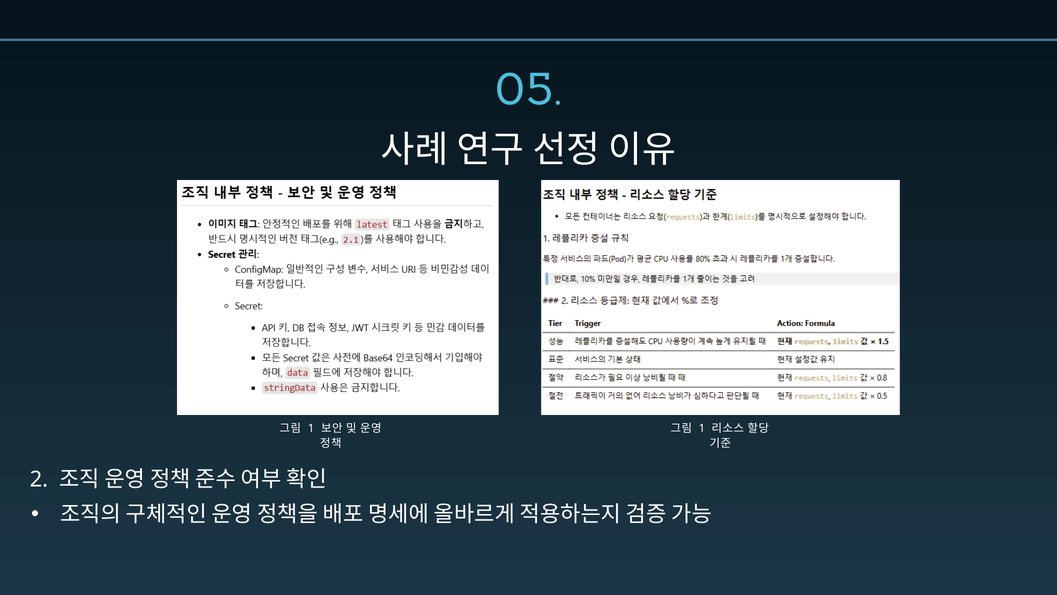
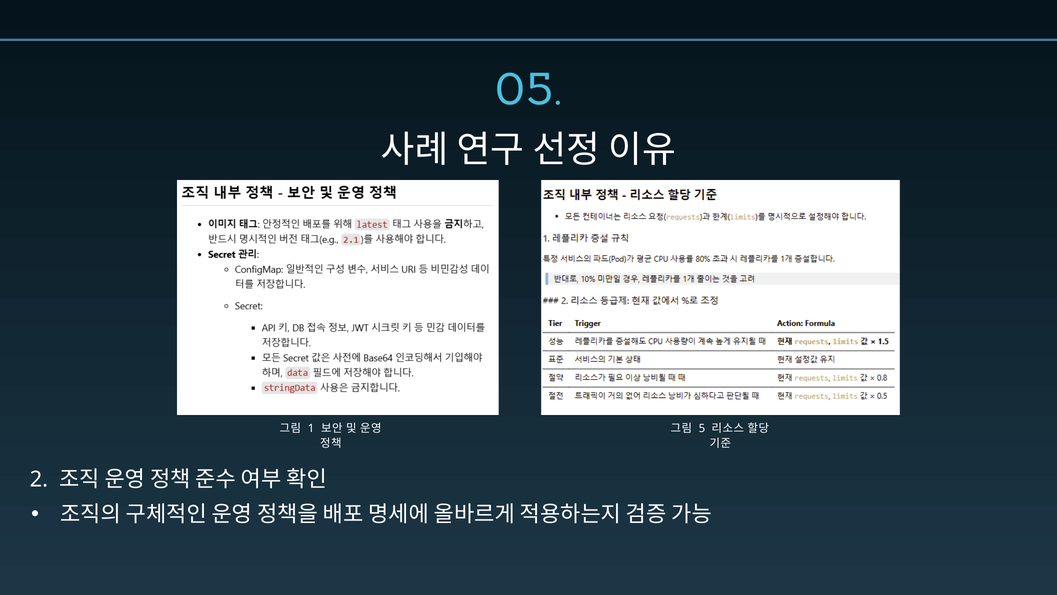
1: 1 -> 5 (702, 428)
